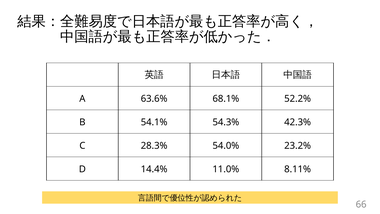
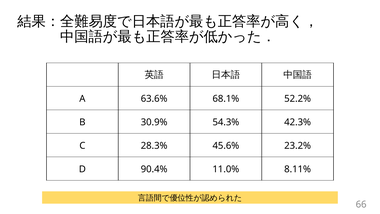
54.1%: 54.1% -> 30.9% (154, 122)
54.0%: 54.0% -> 45.6% (226, 145)
14.4%: 14.4% -> 90.4% (154, 169)
